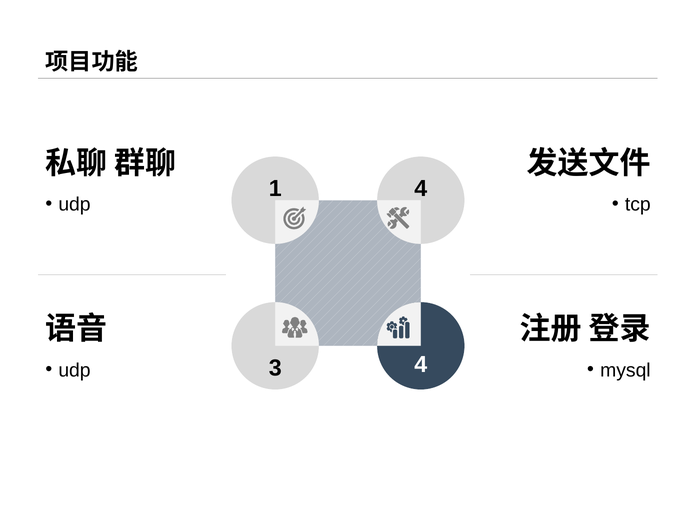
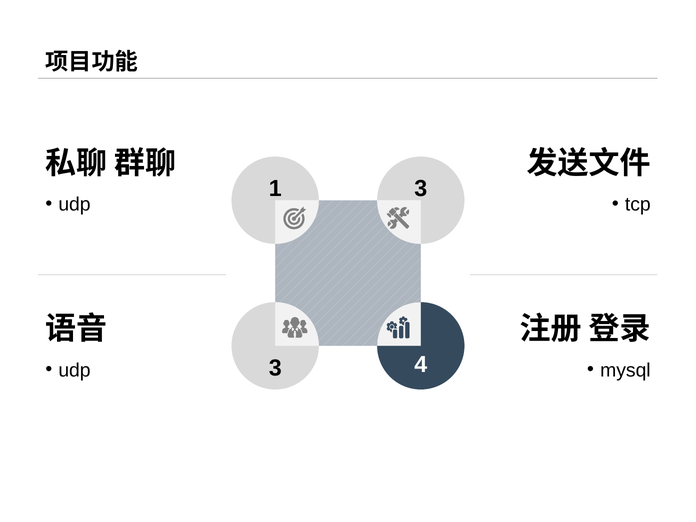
1 4: 4 -> 3 (421, 189)
